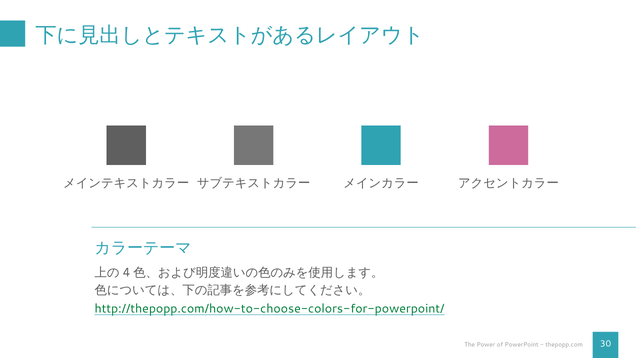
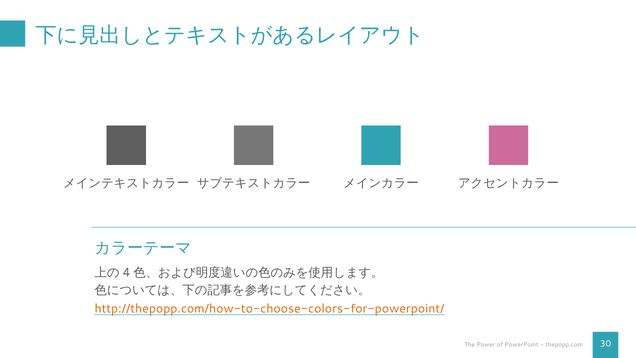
http://thepopp.com/how-to-choose-colors-for-powerpoint/ colour: green -> orange (270, 308)
